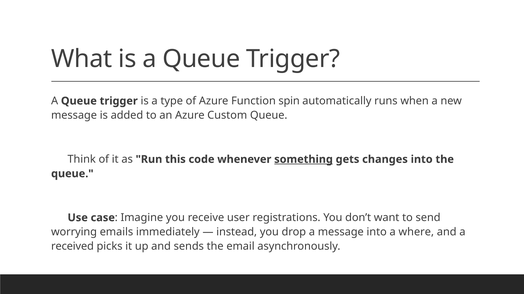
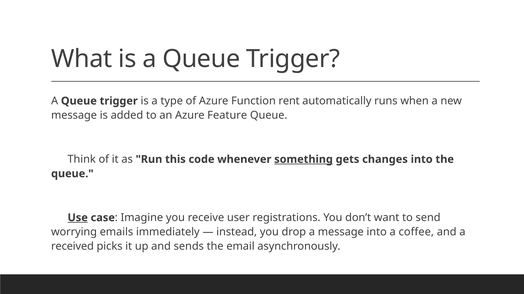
spin: spin -> rent (289, 101)
Custom: Custom -> Feature (227, 116)
Use underline: none -> present (78, 218)
where: where -> coffee (416, 233)
